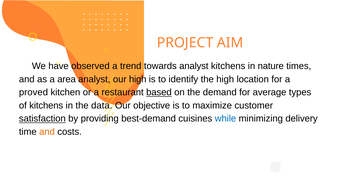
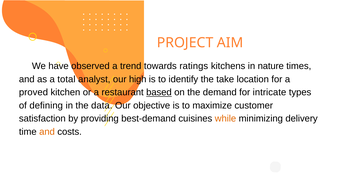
towards analyst: analyst -> ratings (194, 66)
area: area -> total (66, 79)
the high: high -> take (225, 79)
average: average -> intricate (269, 92)
of kitchens: kitchens -> defining (46, 105)
satisfaction underline: present -> none (42, 118)
while colour: blue -> orange (225, 118)
